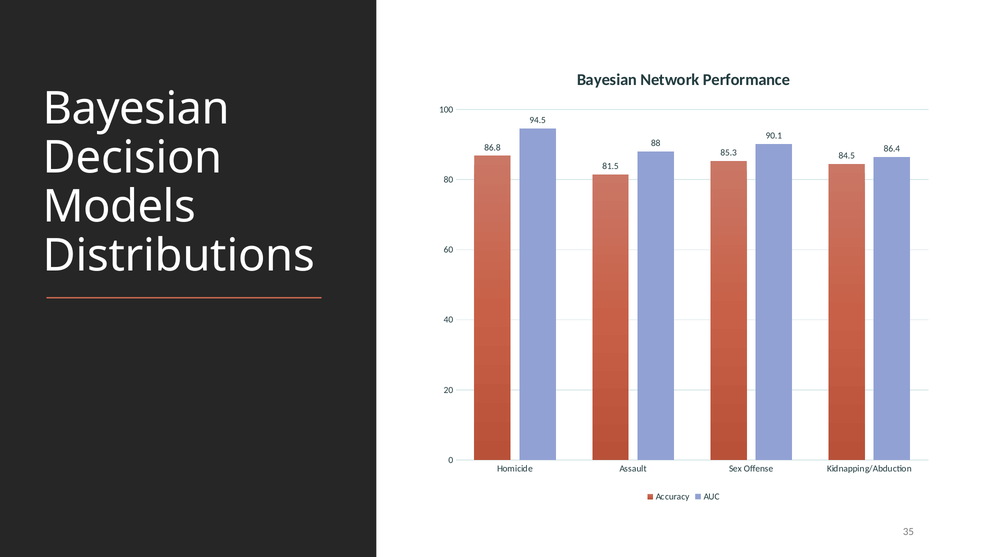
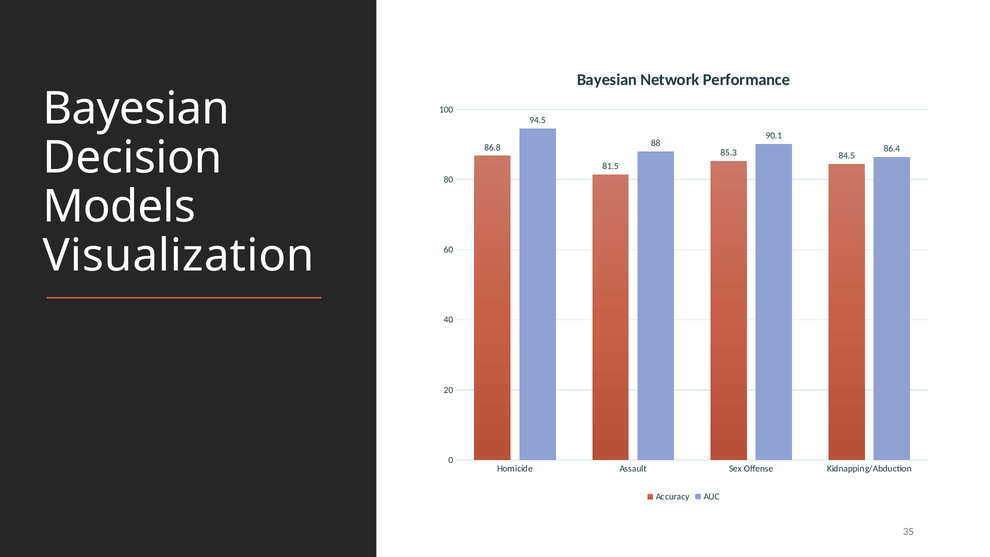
Distributions: Distributions -> Visualization (179, 256)
